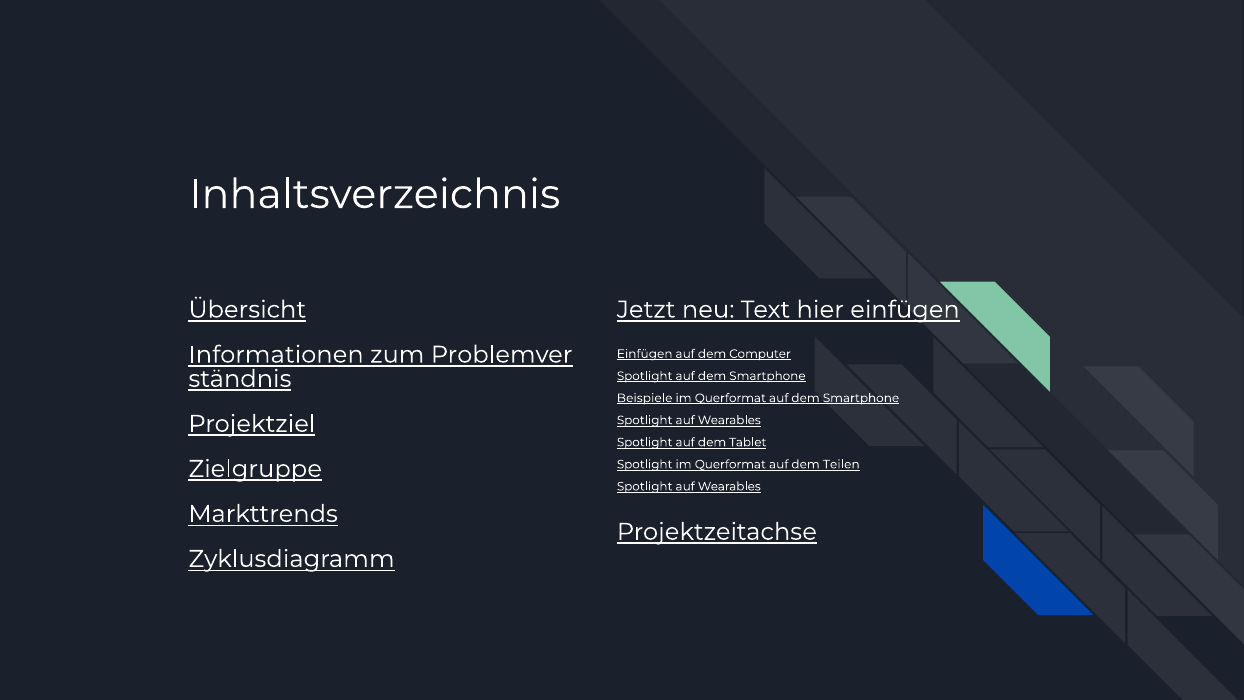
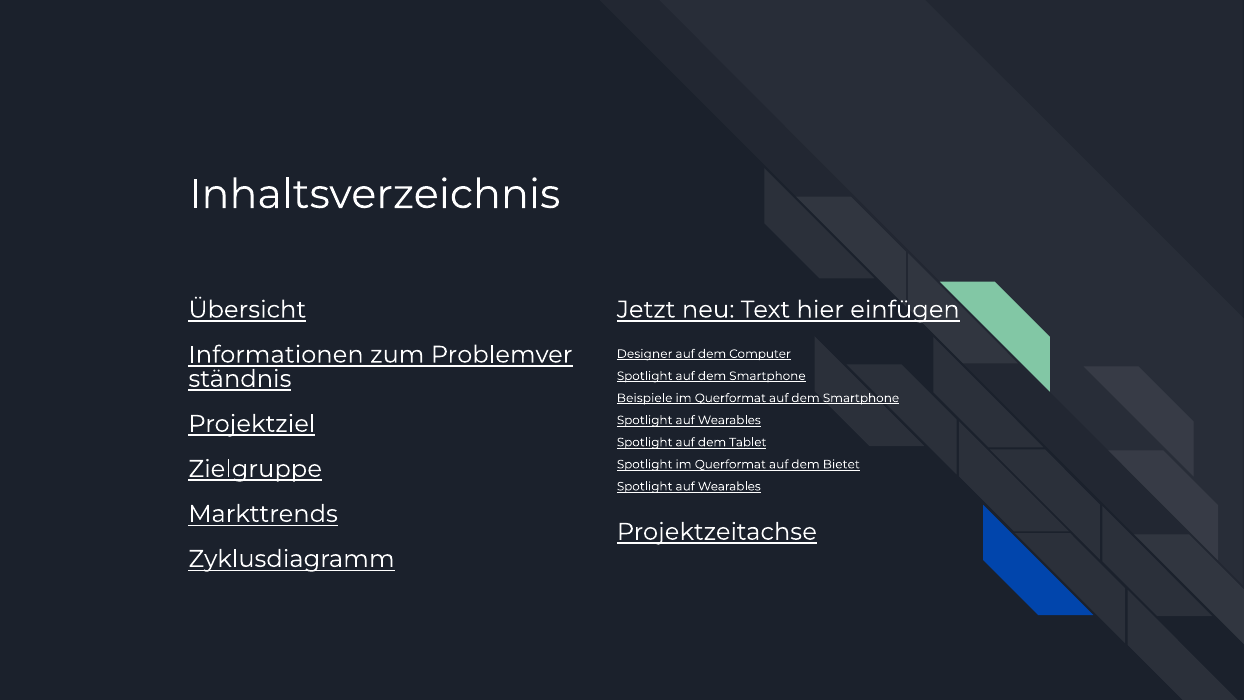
Einfügen: Einfügen -> Designer (645, 354)
Teilen: Teilen -> Bietet (841, 464)
